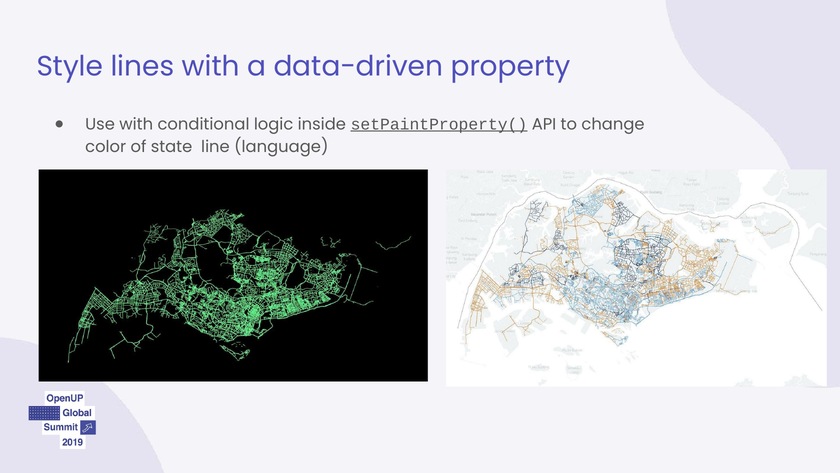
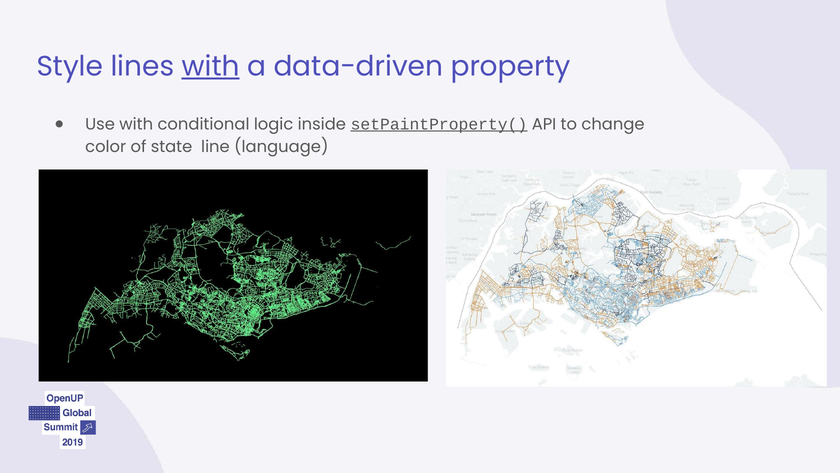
with underline: none -> present (211, 66)
